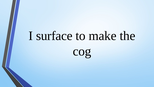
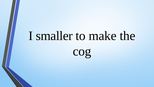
surface: surface -> smaller (54, 36)
